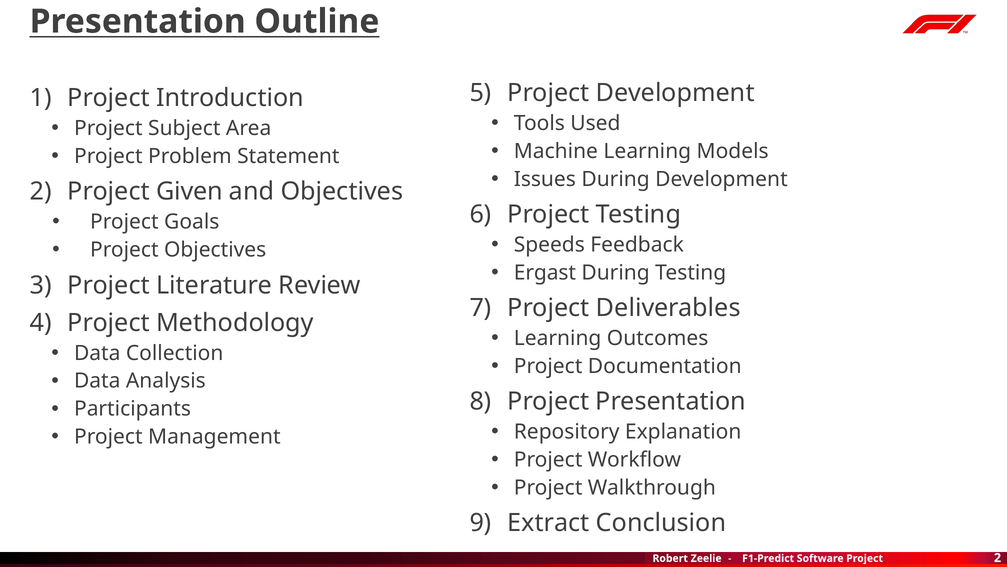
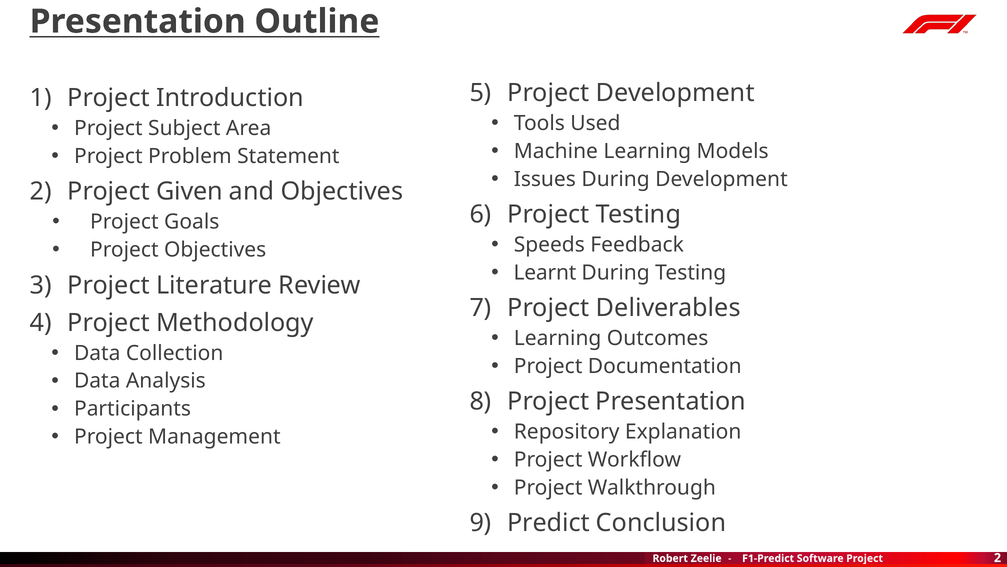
Ergast: Ergast -> Learnt (545, 272)
Extract: Extract -> Predict (548, 523)
